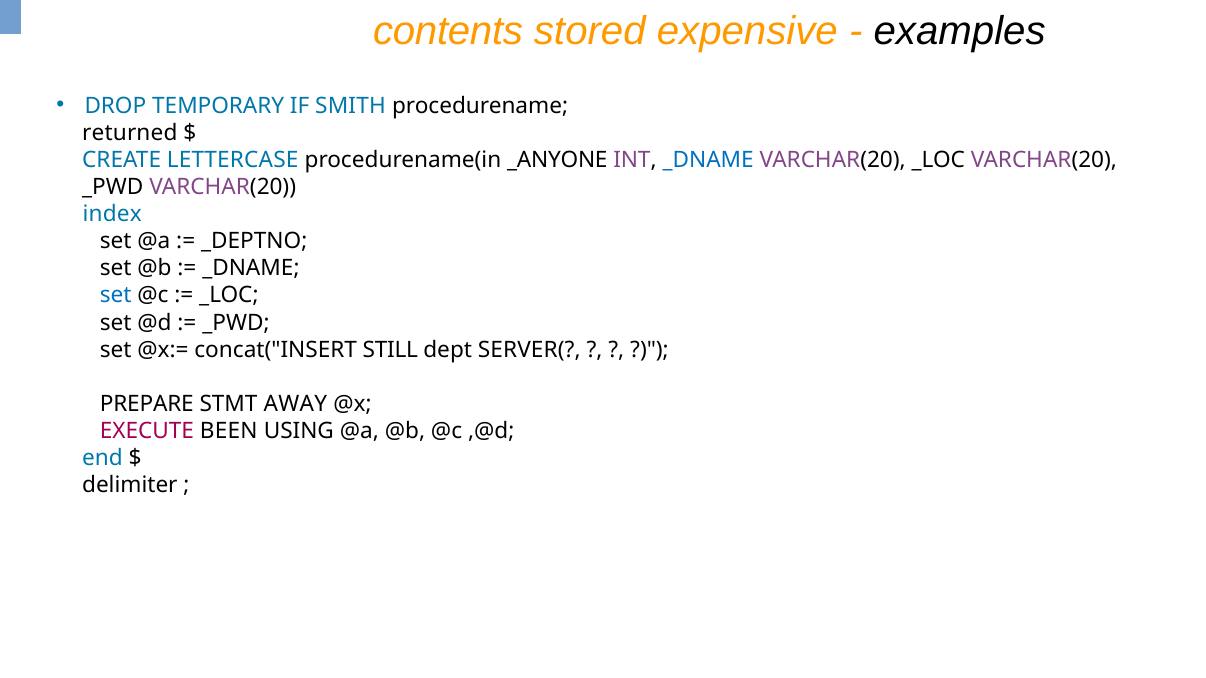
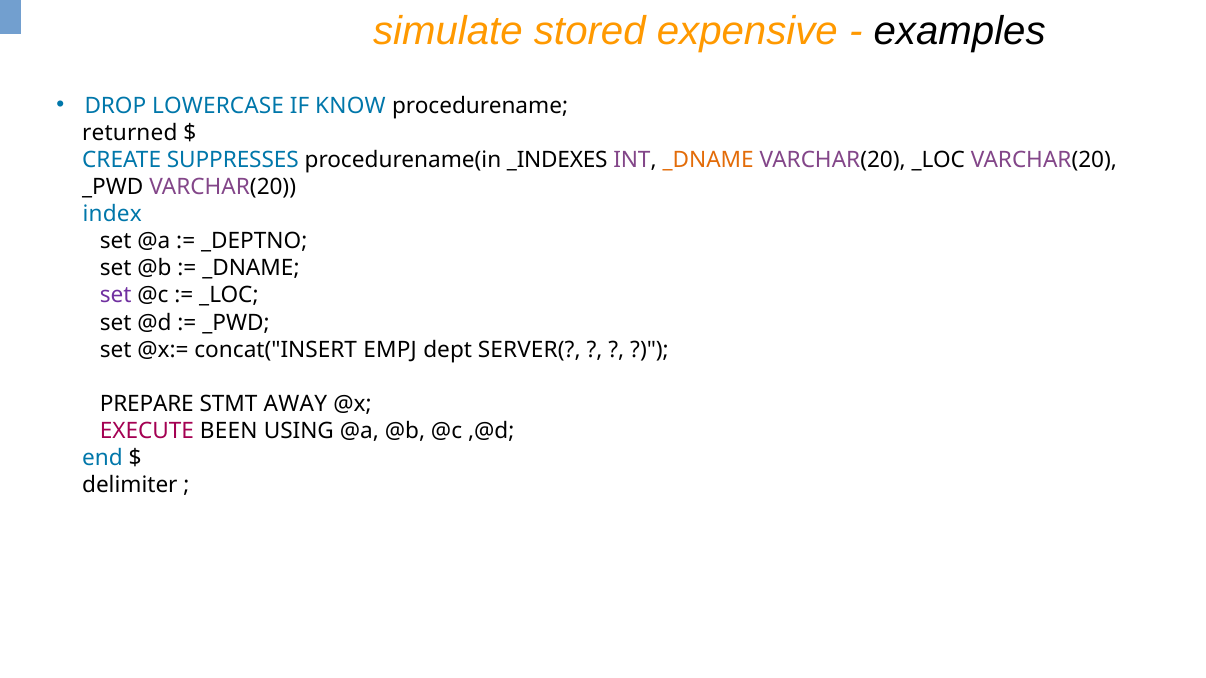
contents: contents -> simulate (448, 31)
TEMPORARY: TEMPORARY -> LOWERCASE (218, 106)
SMITH: SMITH -> KNOW (351, 106)
LETTERCASE: LETTERCASE -> SUPPRESSES (233, 160)
_ANYONE: _ANYONE -> _INDEXES (557, 160)
_DNAME colour: blue -> orange (708, 160)
set colour: blue -> purple (116, 296)
STILL: STILL -> EMPJ (390, 350)
